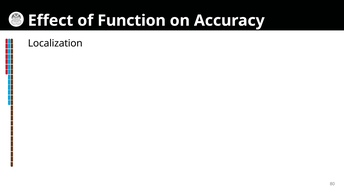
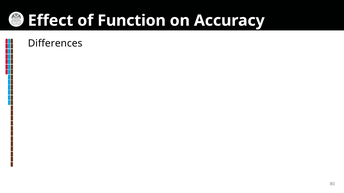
Localization: Localization -> Differences (55, 43)
